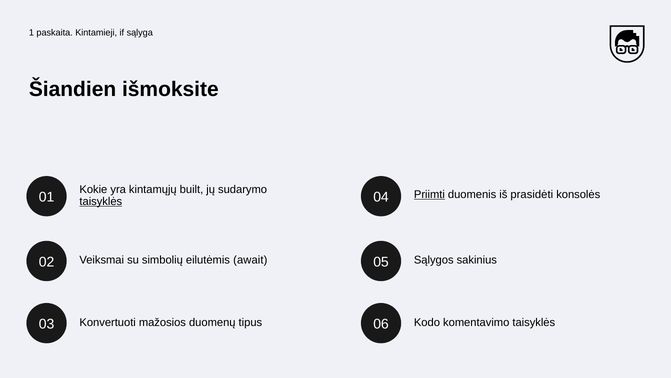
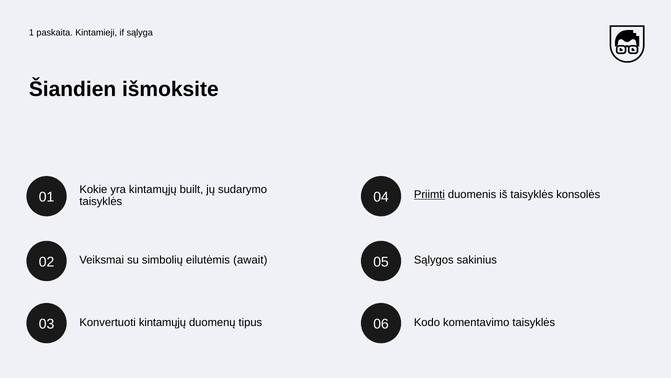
iš prasidėti: prasidėti -> taisyklės (532, 194)
taisyklės underline: present -> none (101, 201)
Konvertuoti mažosios: mažosios -> kintamųjų (162, 322)
